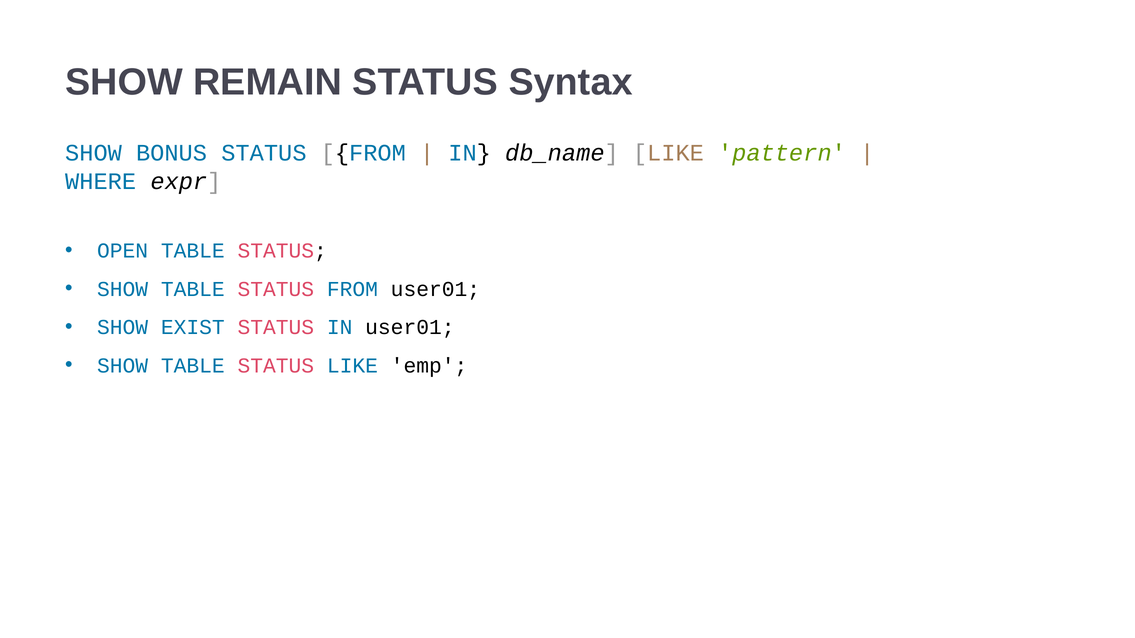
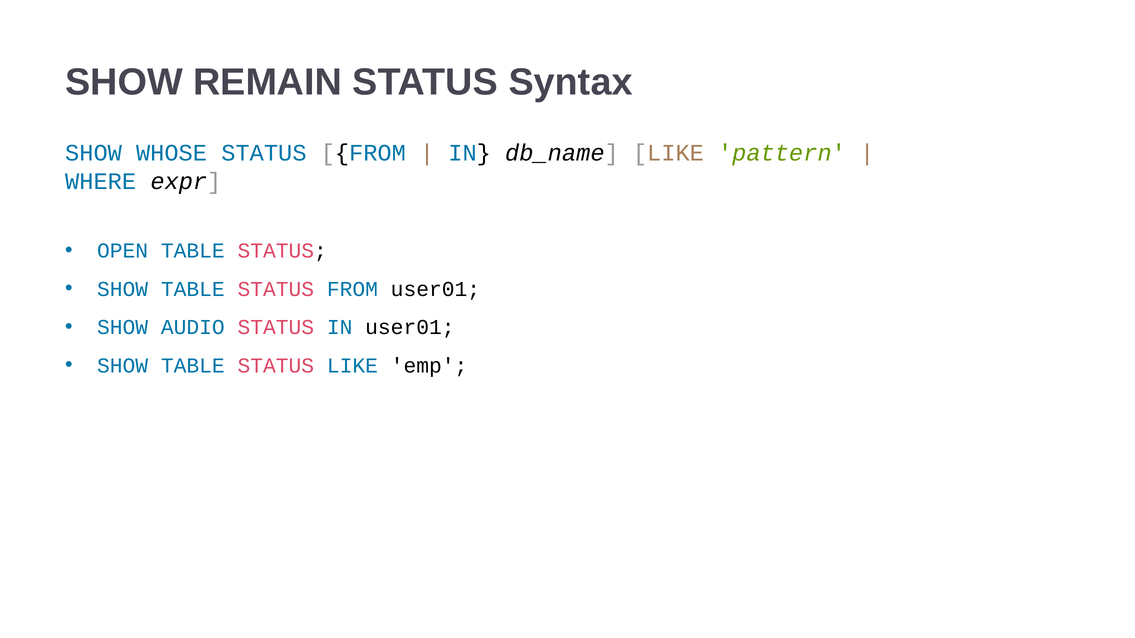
BONUS: BONUS -> WHOSE (172, 153)
EXIST: EXIST -> AUDIO (193, 328)
